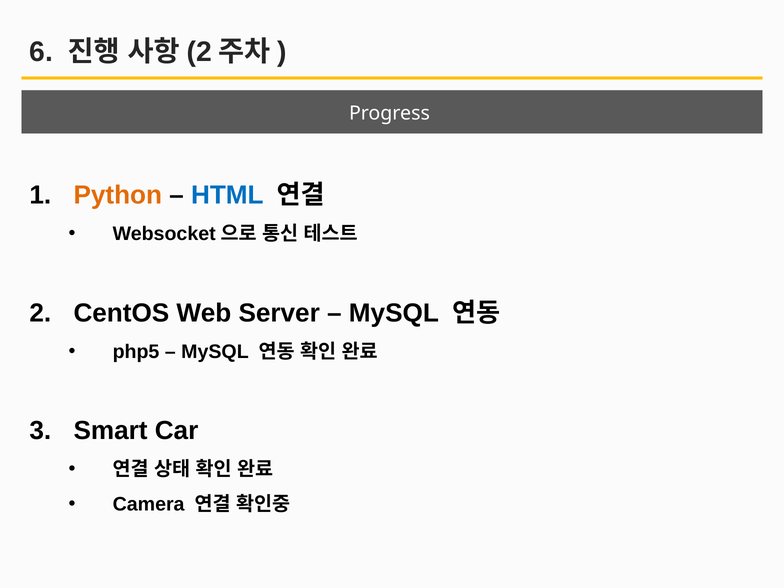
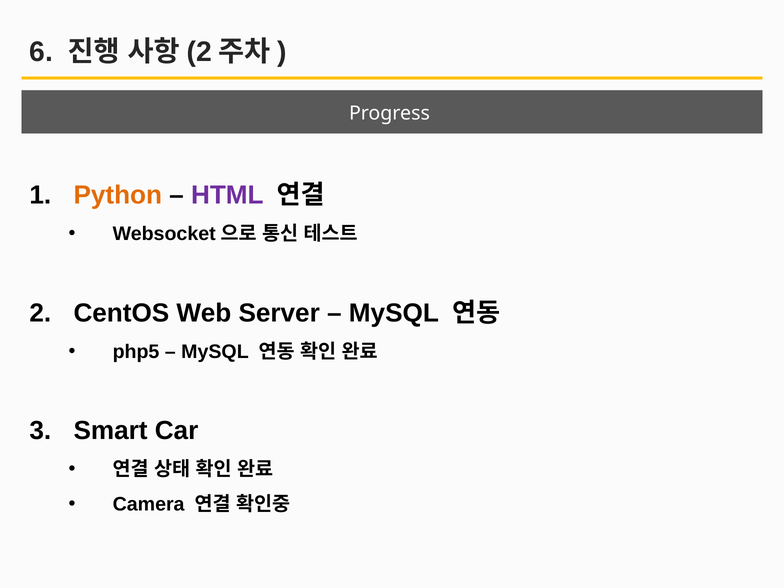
HTML colour: blue -> purple (227, 195)
